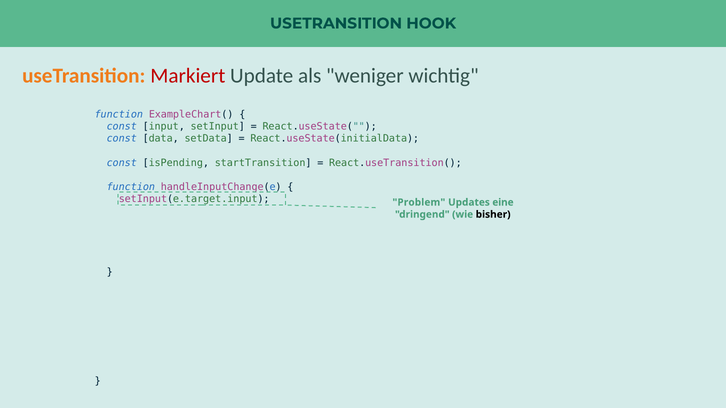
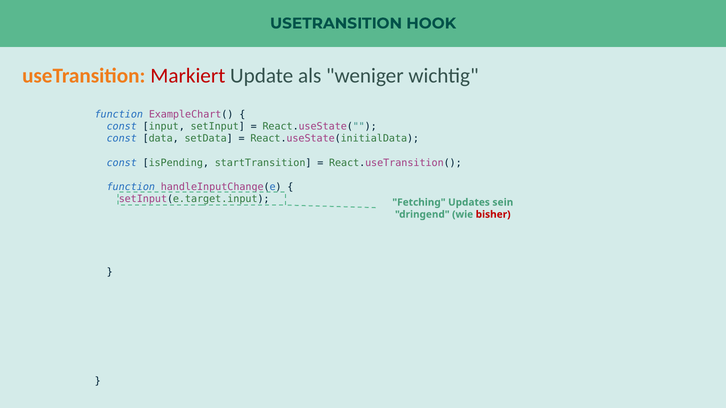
Problem: Problem -> Fetching (419, 202)
eine: eine -> sein (503, 202)
bisher colour: black -> red (493, 215)
